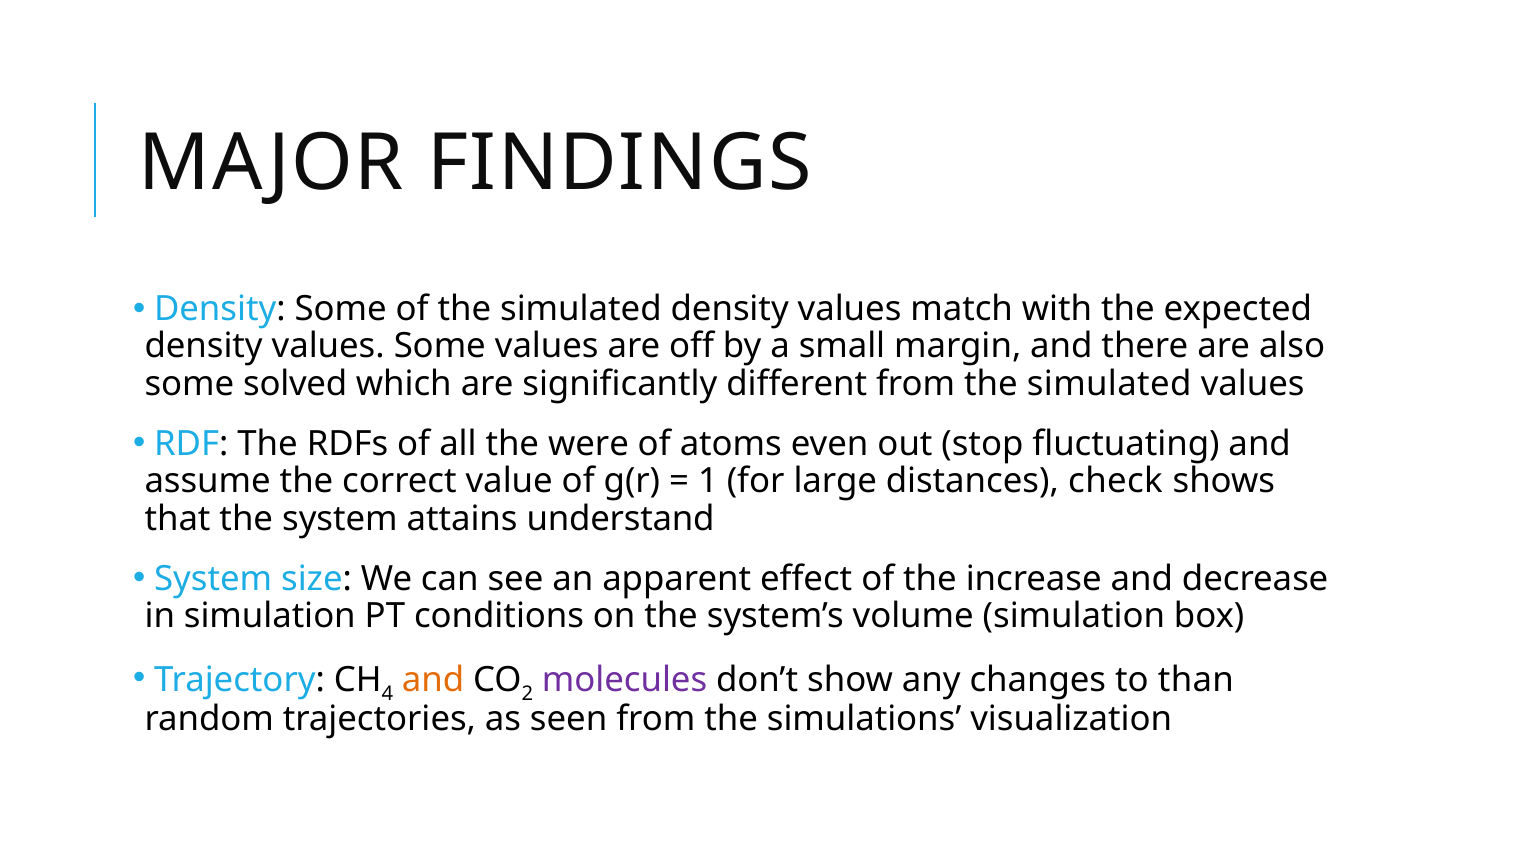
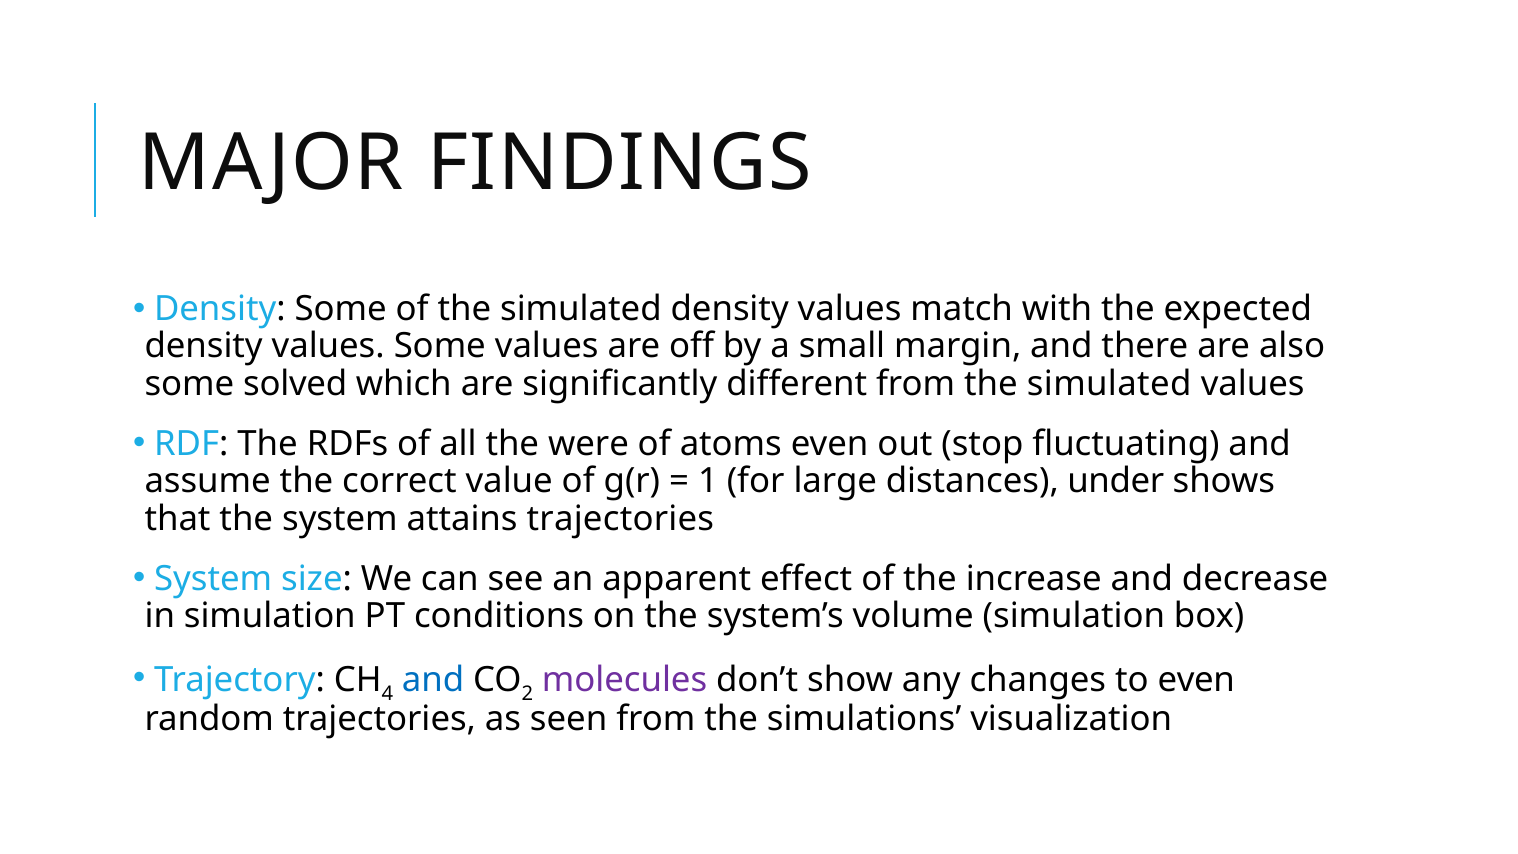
check: check -> under (1116, 481)
attains understand: understand -> trajectories (620, 519)
and colour: orange -> blue (433, 680)
to than: than -> even (1196, 680)
